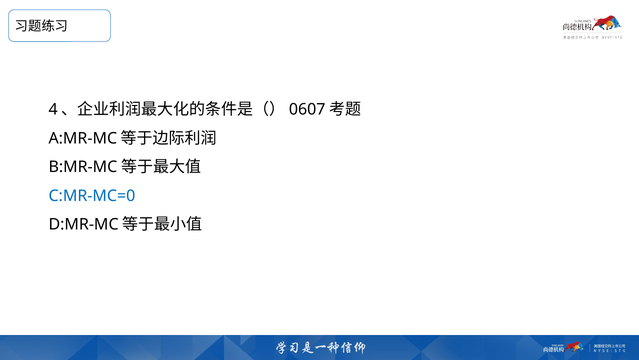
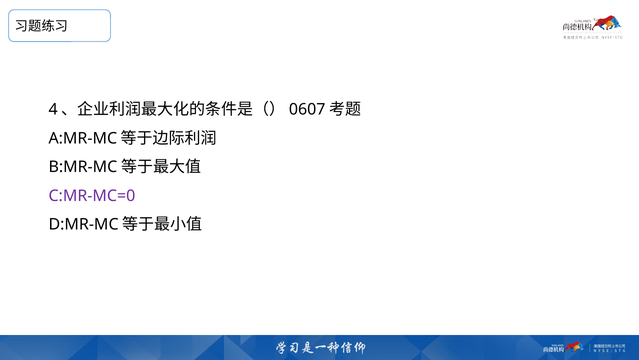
C:MR-MC=0 colour: blue -> purple (92, 196)
